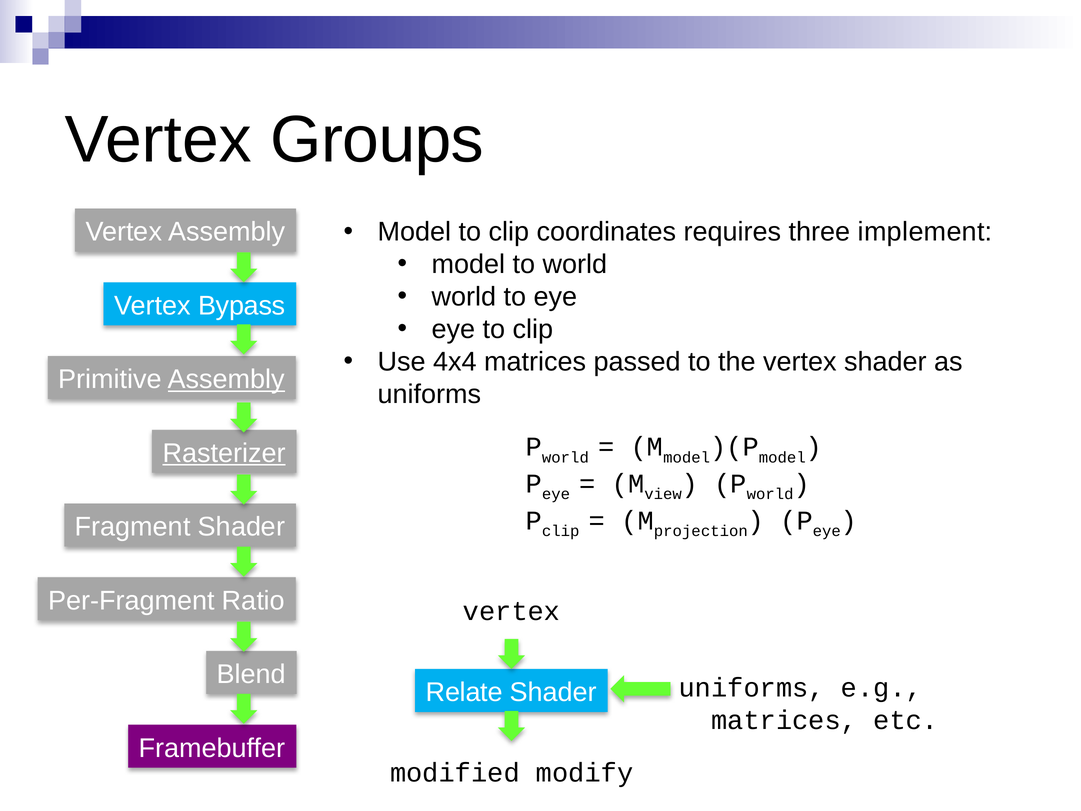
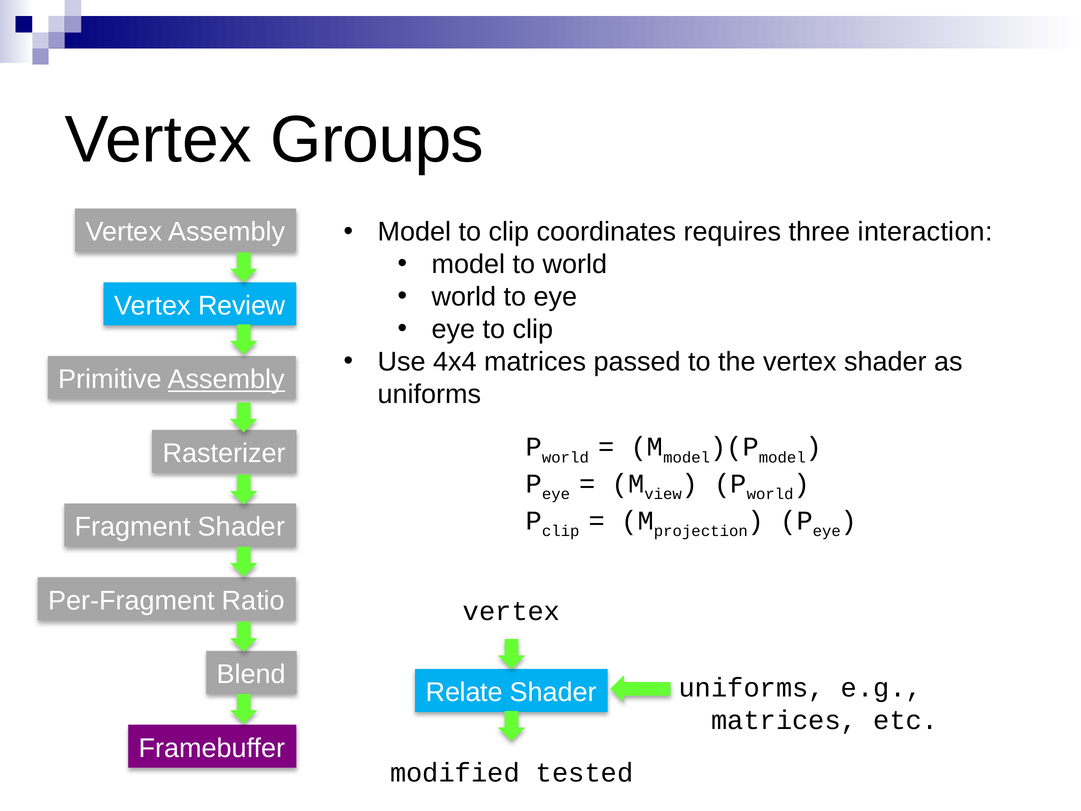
implement: implement -> interaction (925, 232)
Bypass: Bypass -> Review (242, 306)
Rasterizer underline: present -> none (224, 453)
modify: modify -> tested (585, 772)
